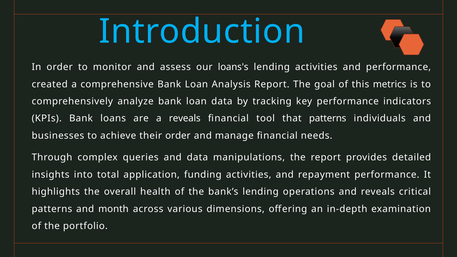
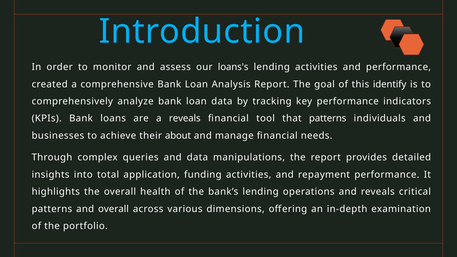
metrics: metrics -> identify (390, 84)
their order: order -> about (178, 136)
and month: month -> overall (113, 209)
